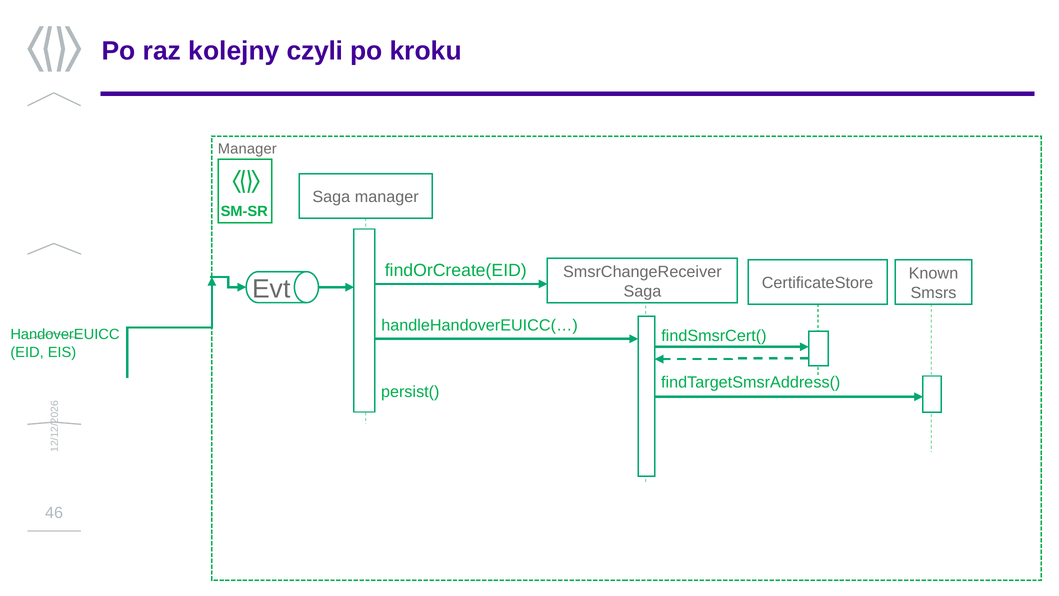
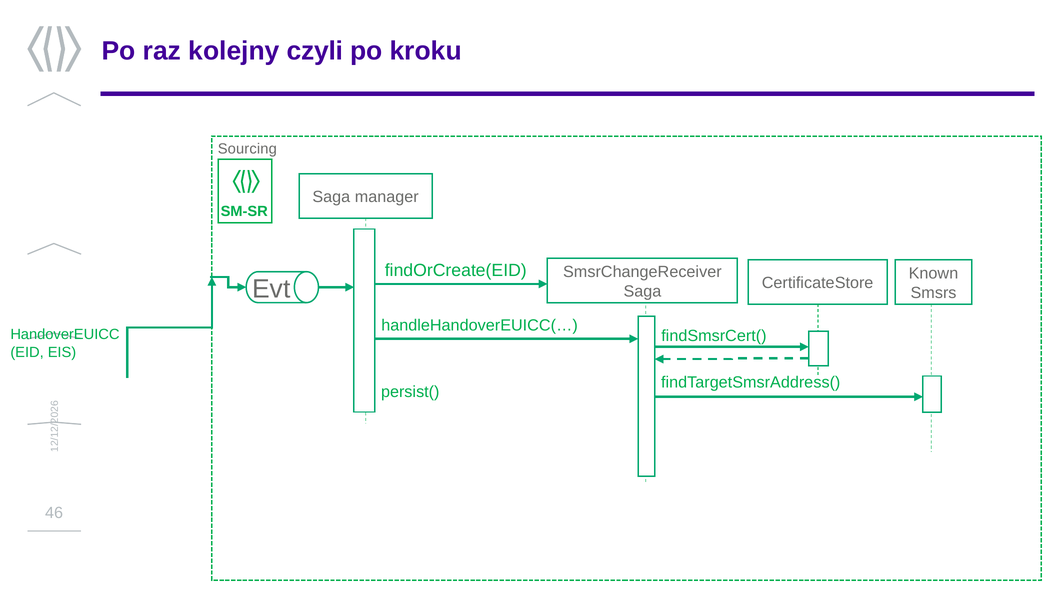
Manager: Manager -> Sourcing (247, 149)
